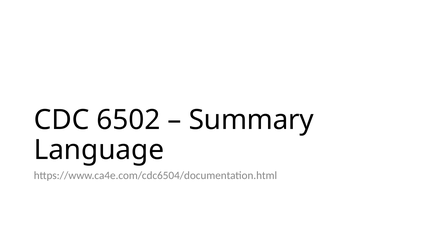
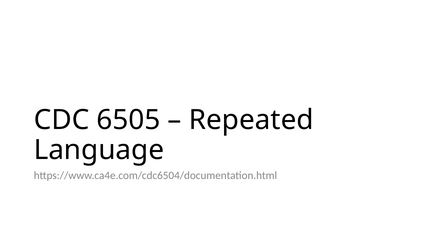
6502: 6502 -> 6505 (129, 120)
Summary: Summary -> Repeated (251, 120)
